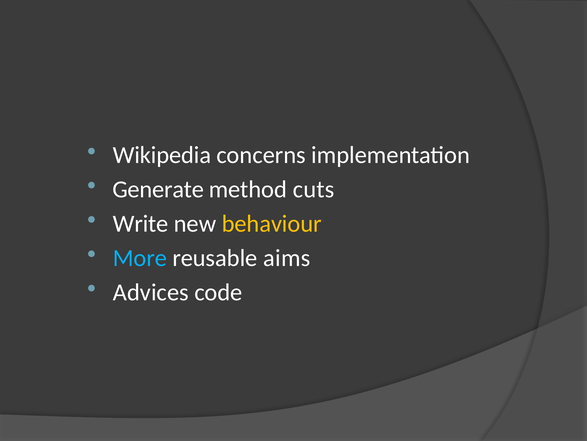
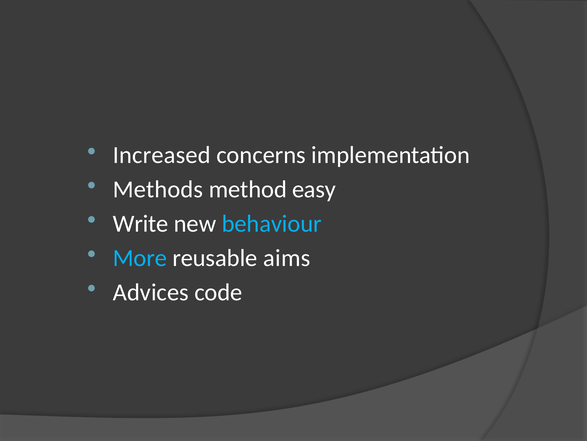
Wikipedia: Wikipedia -> Increased (162, 155)
Generate: Generate -> Methods (158, 189)
cuts: cuts -> easy (314, 189)
behaviour colour: yellow -> light blue (272, 223)
